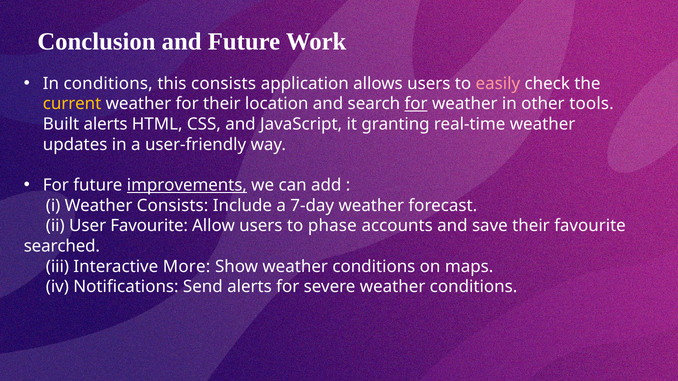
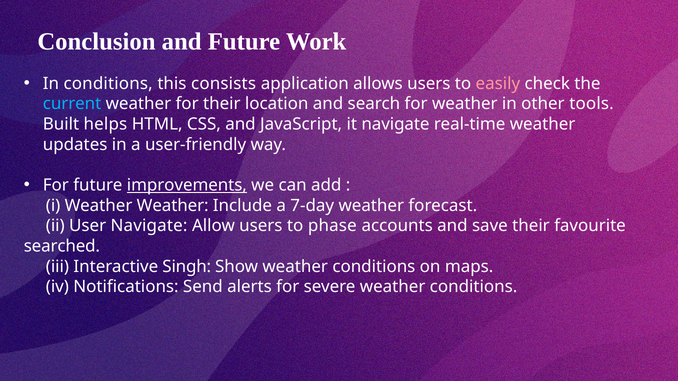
current colour: yellow -> light blue (72, 104)
for underline: present -> none (416, 104)
Built alerts: alerts -> helps (105, 124)
it granting: granting -> navigate (395, 124)
Weather Consists: Consists -> Weather (173, 206)
User Favourite: Favourite -> Navigate (149, 226)
More: More -> Singh (187, 267)
